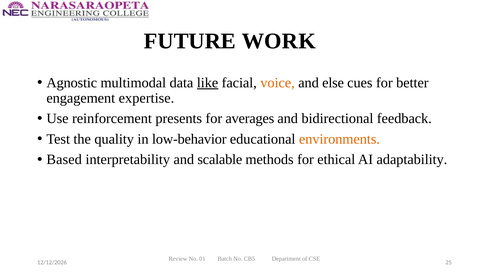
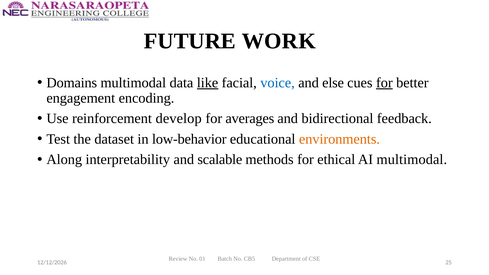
Agnostic: Agnostic -> Domains (72, 83)
voice colour: orange -> blue (278, 83)
for underline: none -> present (384, 83)
expertise: expertise -> encoding (147, 98)
presents: presents -> develop (179, 119)
quality: quality -> dataset (114, 139)
Based: Based -> Along (64, 160)
AI adaptability: adaptability -> multimodal (412, 160)
